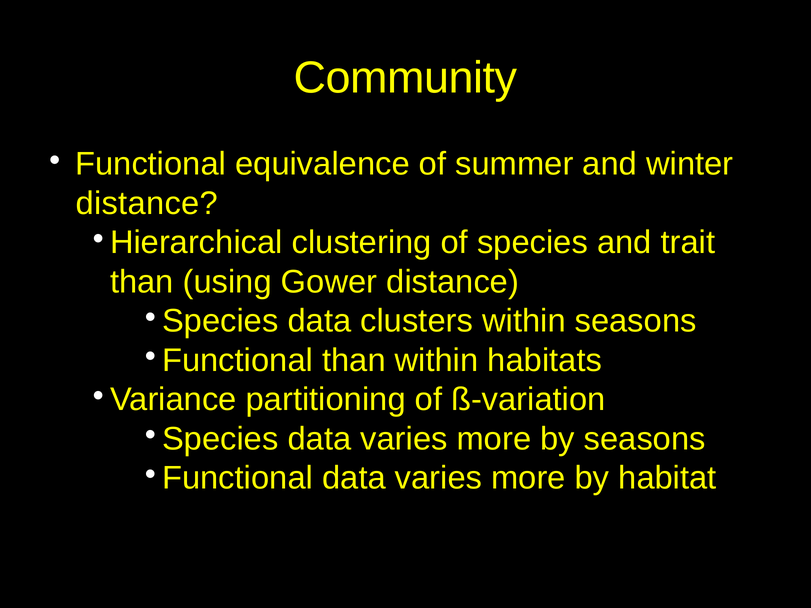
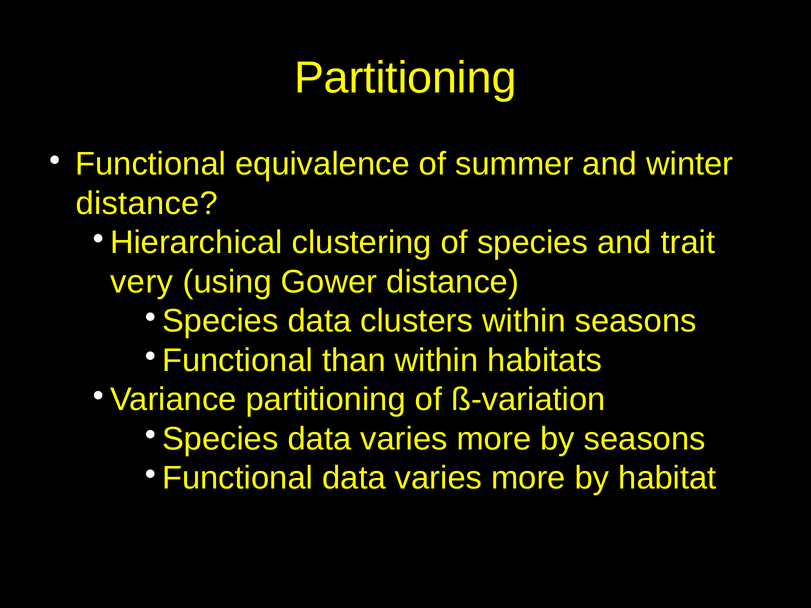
Community: Community -> Partitioning (405, 78)
than: than -> very (142, 282)
